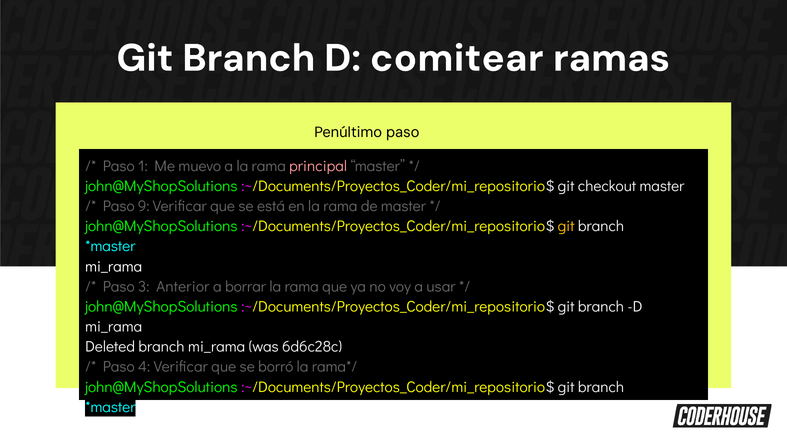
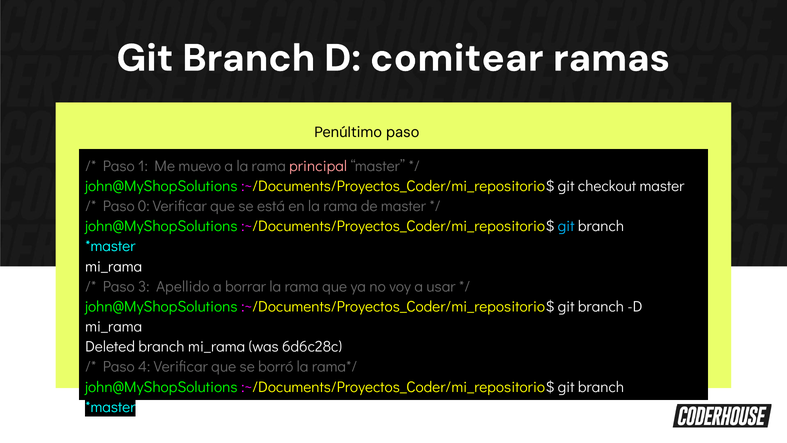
9: 9 -> 0 (144, 206)
git colour: yellow -> light blue (566, 226)
Anterior: Anterior -> Apellido (183, 286)
